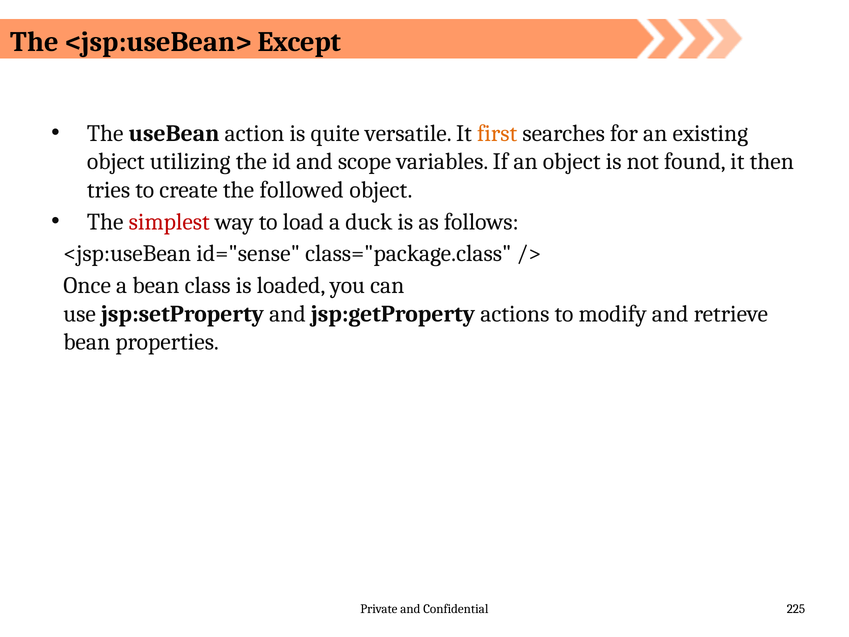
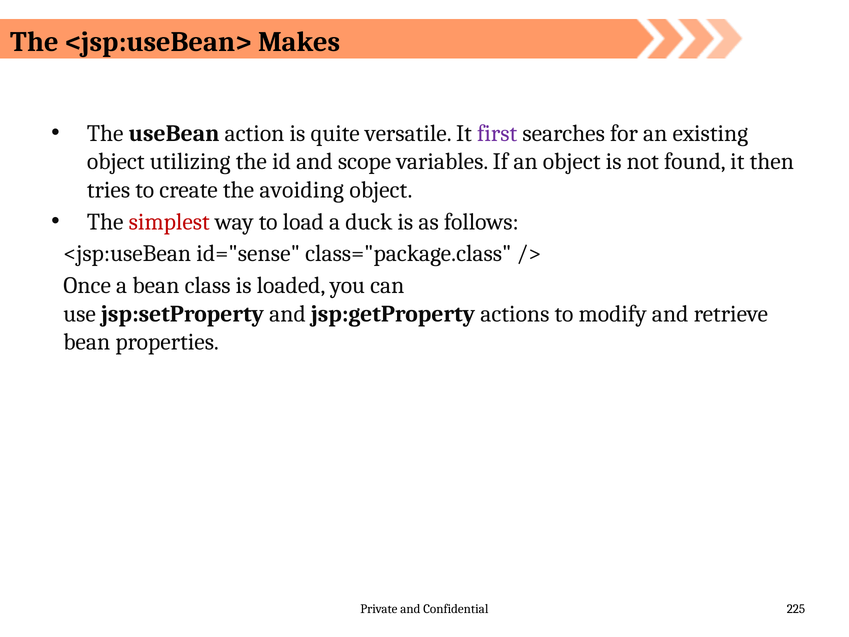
Except: Except -> Makes (299, 42)
first colour: orange -> purple (497, 133)
followed: followed -> avoiding (302, 190)
